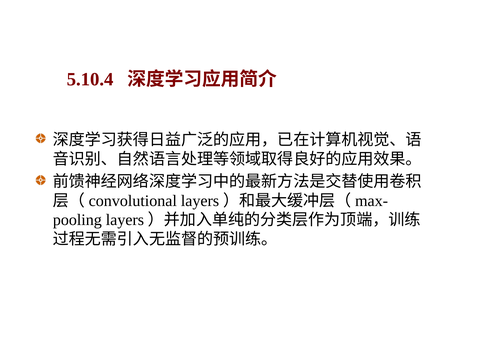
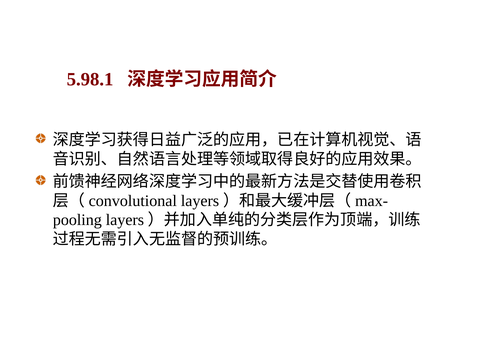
5.10.4: 5.10.4 -> 5.98.1 (90, 79)
